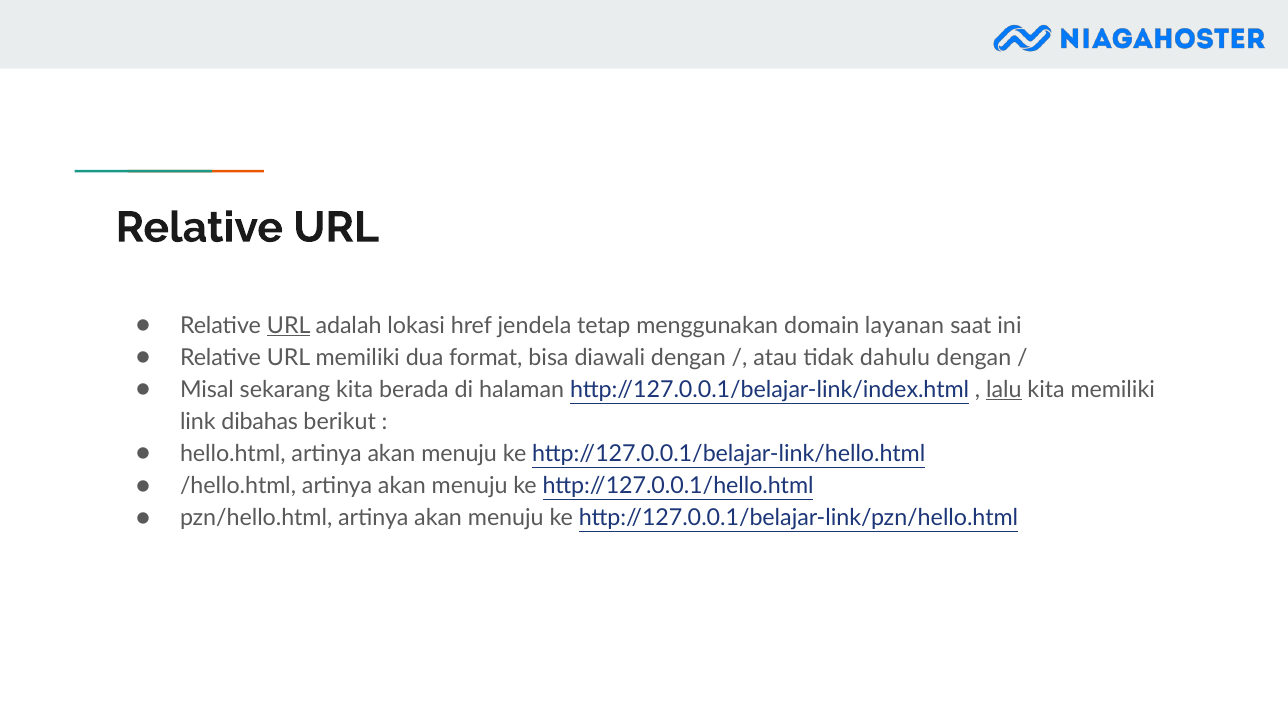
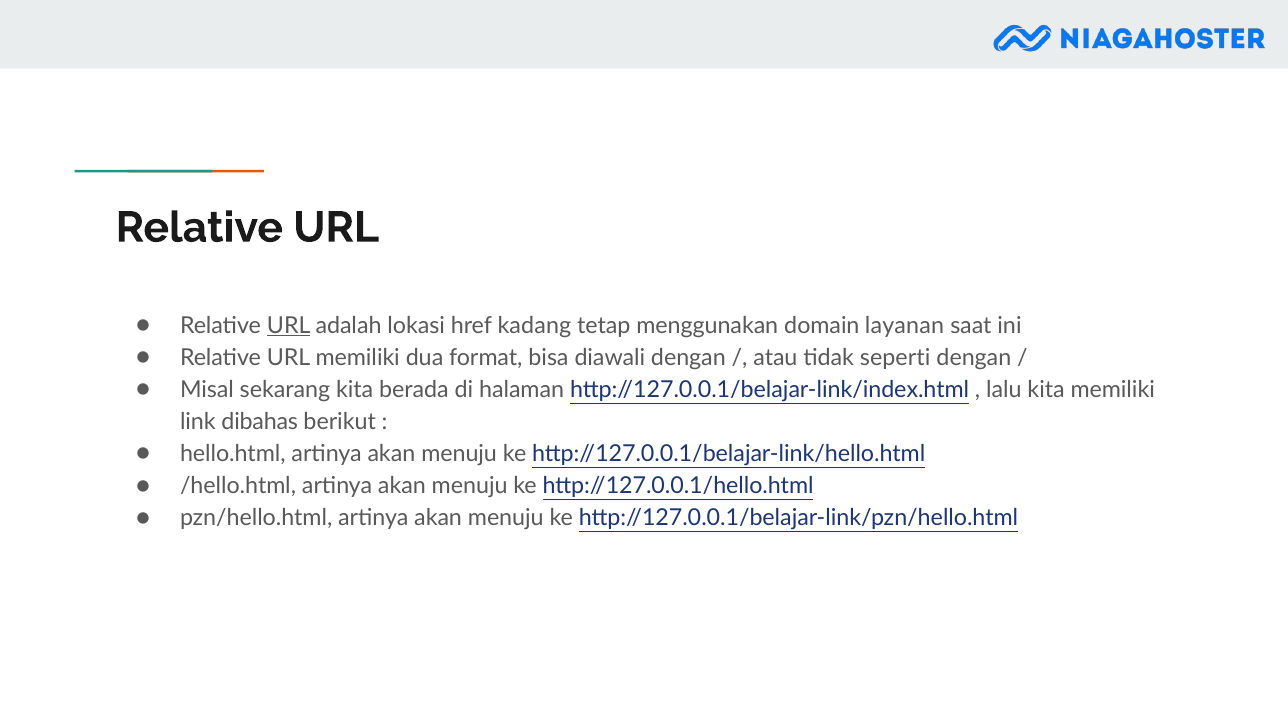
jendela: jendela -> kadang (534, 325)
dahulu: dahulu -> seperti (895, 357)
lalu underline: present -> none (1004, 389)
